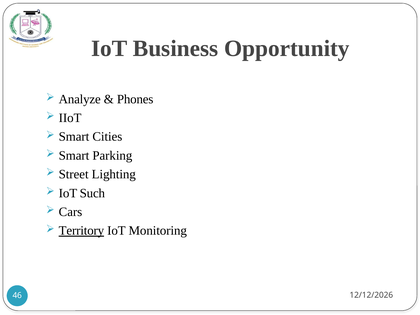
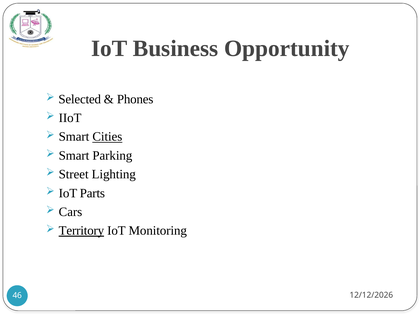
Analyze: Analyze -> Selected (80, 99)
Cities underline: none -> present (107, 137)
Such: Such -> Parts (92, 193)
